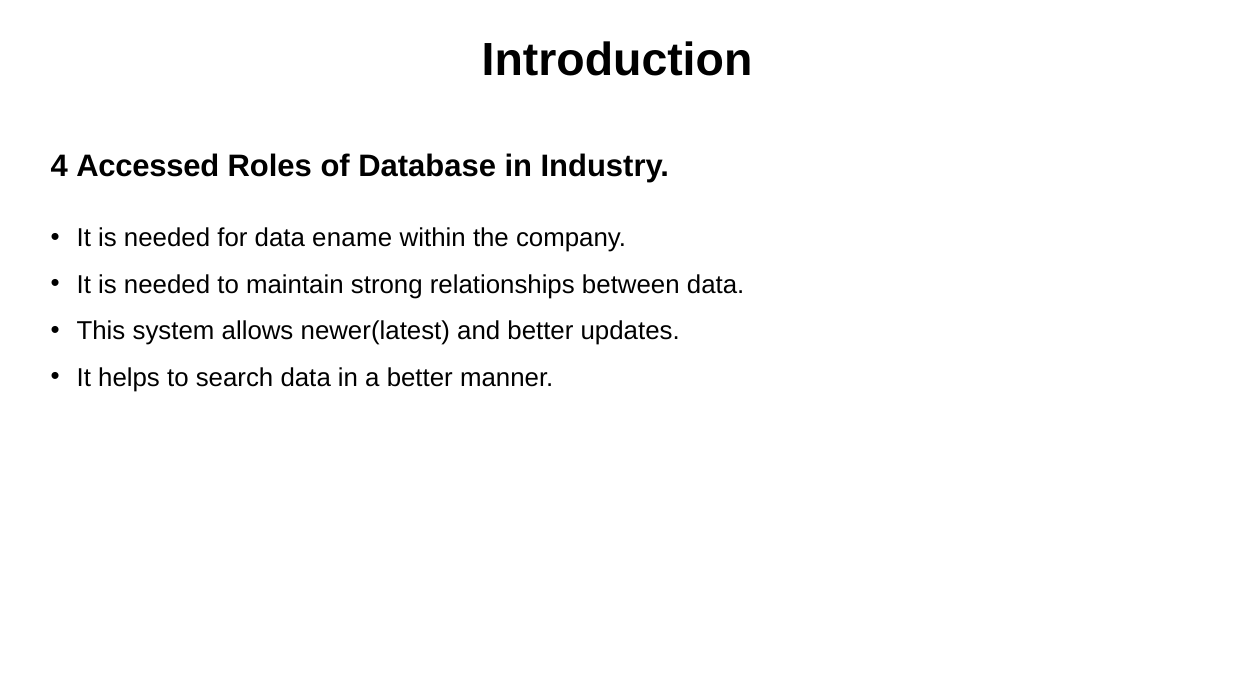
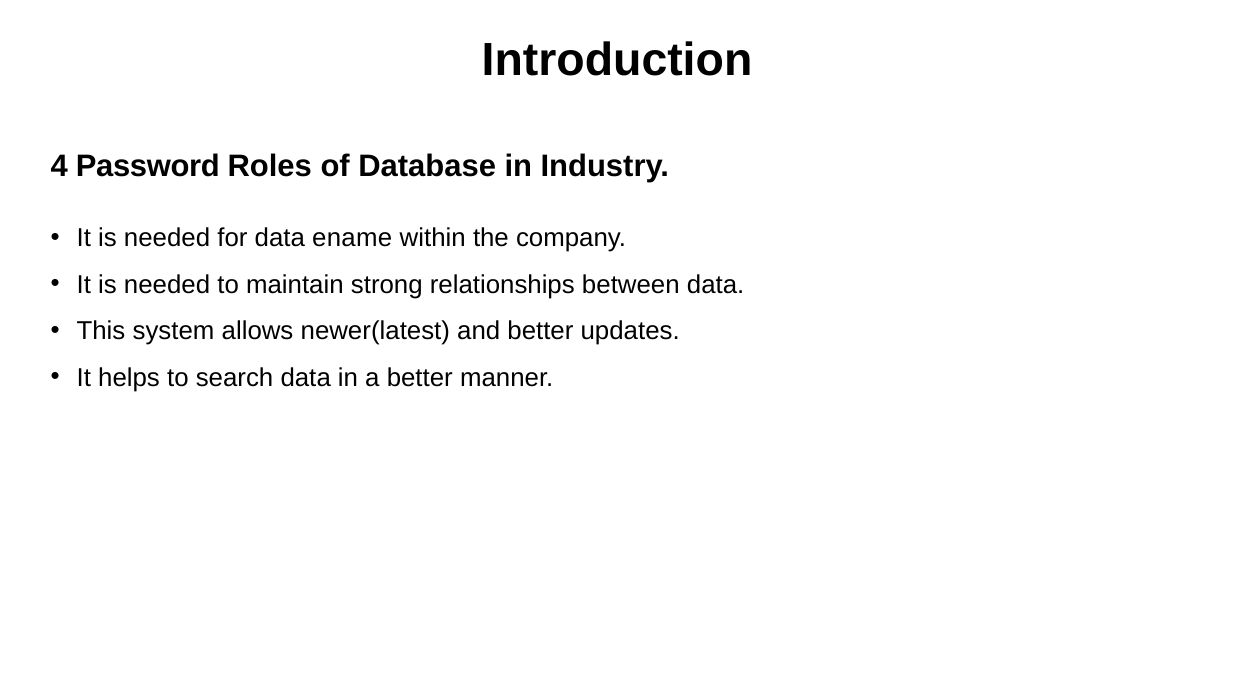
Accessed: Accessed -> Password (148, 166)
